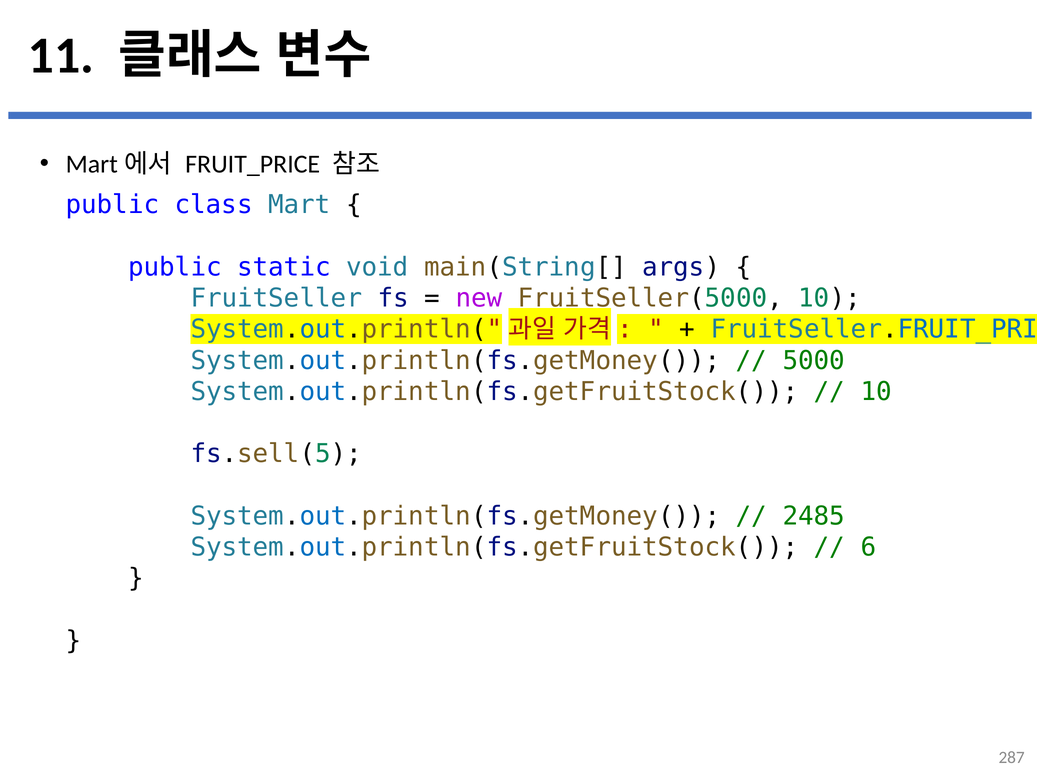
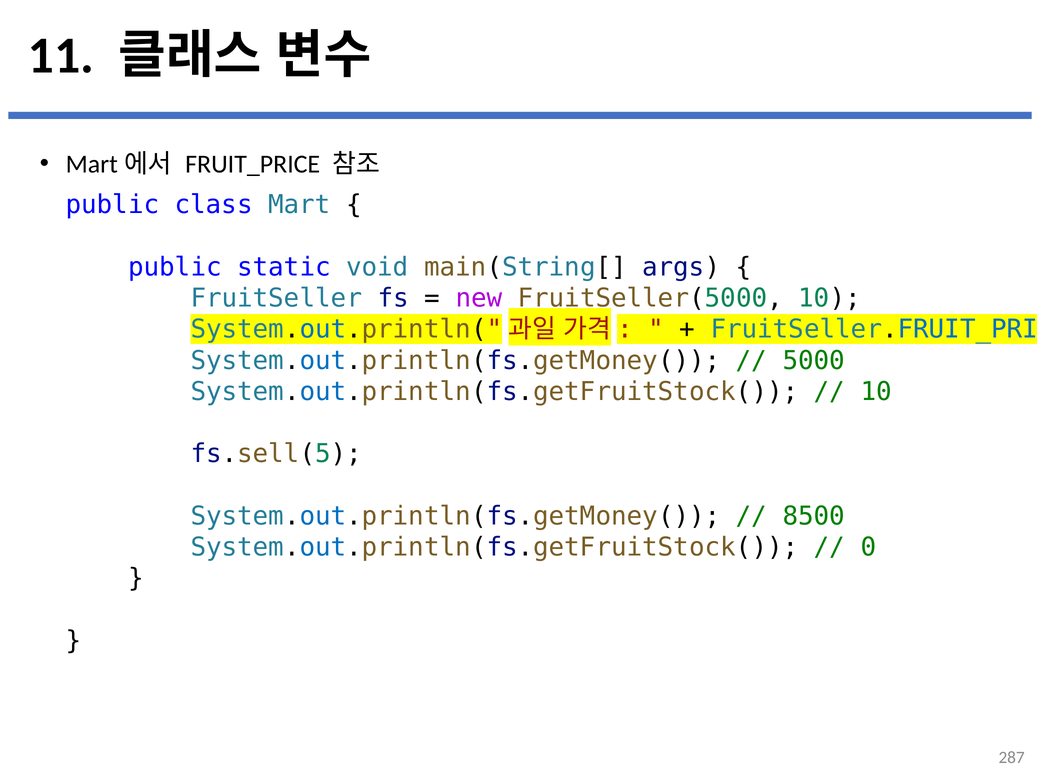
2485: 2485 -> 8500 (814, 516)
6: 6 -> 0 (868, 547)
